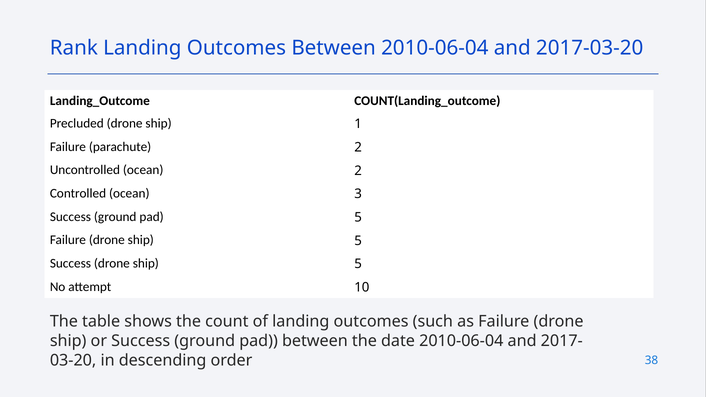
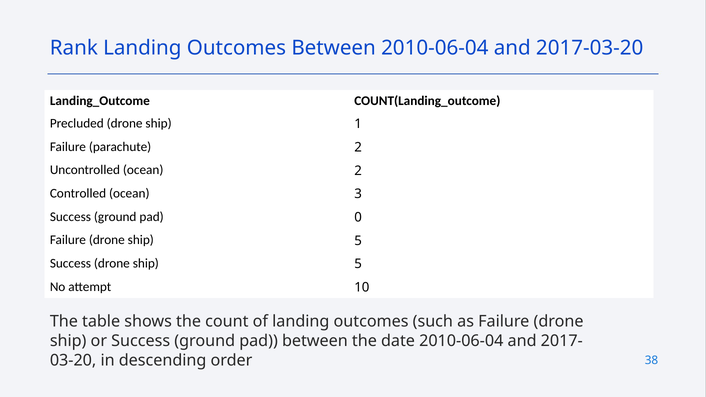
pad 5: 5 -> 0 (358, 217)
